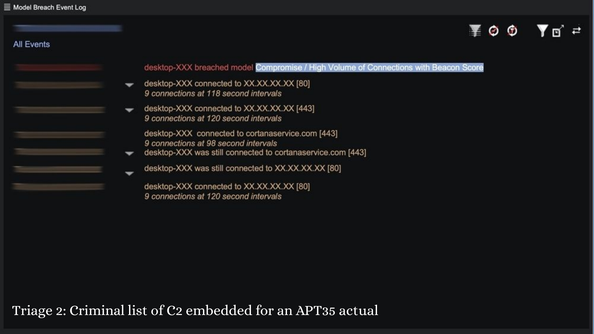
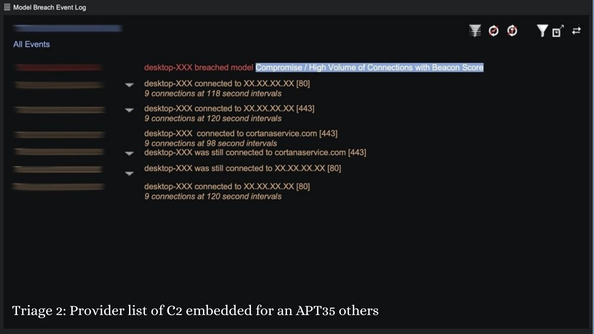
Criminal: Criminal -> Provider (97, 311)
actual: actual -> others (359, 311)
